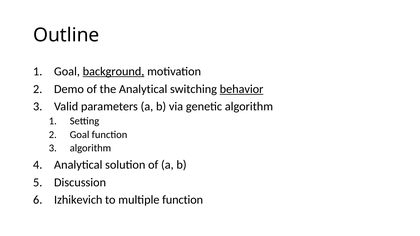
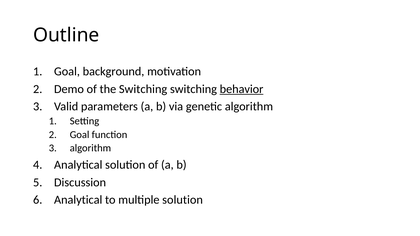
background underline: present -> none (114, 72)
the Analytical: Analytical -> Switching (143, 89)
Izhikevich: Izhikevich -> Analytical (78, 200)
multiple function: function -> solution (183, 200)
